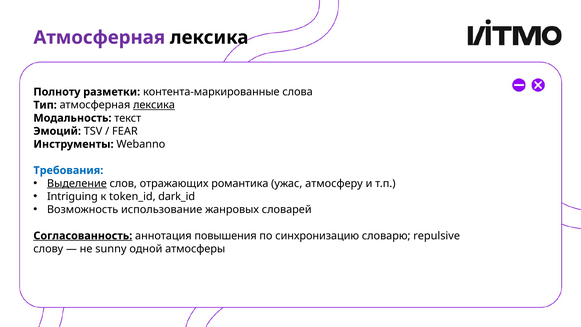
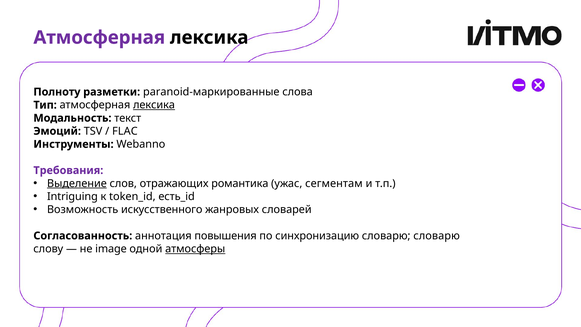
контента-маркированные: контента-маркированные -> paranoid-маркированные (211, 92)
FEAR: FEAR -> FLAC (125, 131)
Требования colour: blue -> purple (68, 170)
атмосферу: атмосферу -> сегментам (334, 183)
dark_id: dark_id -> есть_id (177, 196)
использование: использование -> искусственного (162, 210)
Согласованность underline: present -> none (83, 236)
словарю repulsive: repulsive -> словарю (437, 236)
sunny: sunny -> image (111, 249)
атмосферы underline: none -> present (195, 249)
